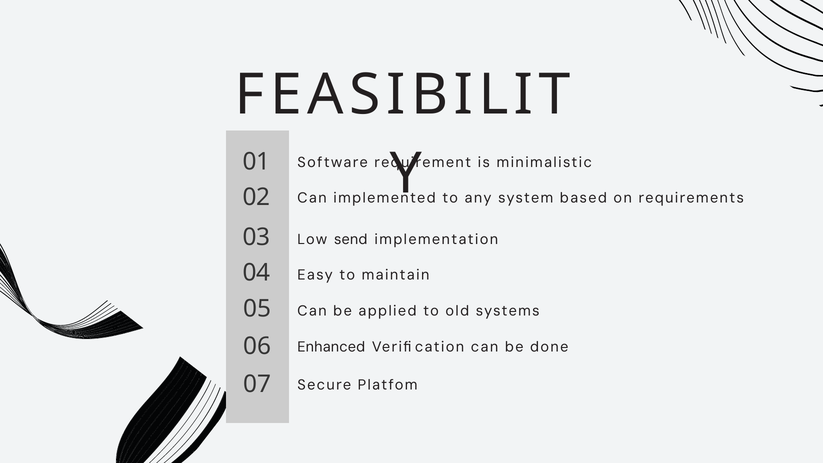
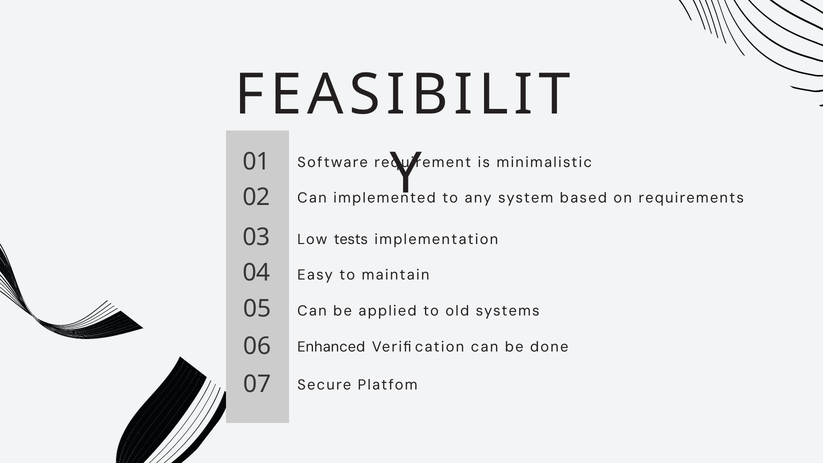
send: send -> tests (351, 239)
